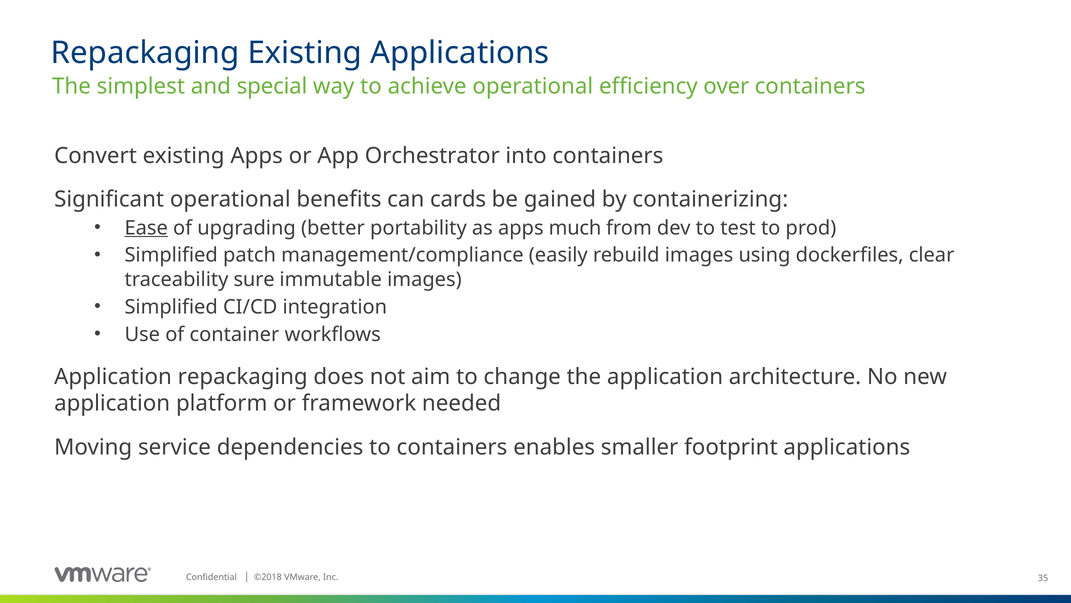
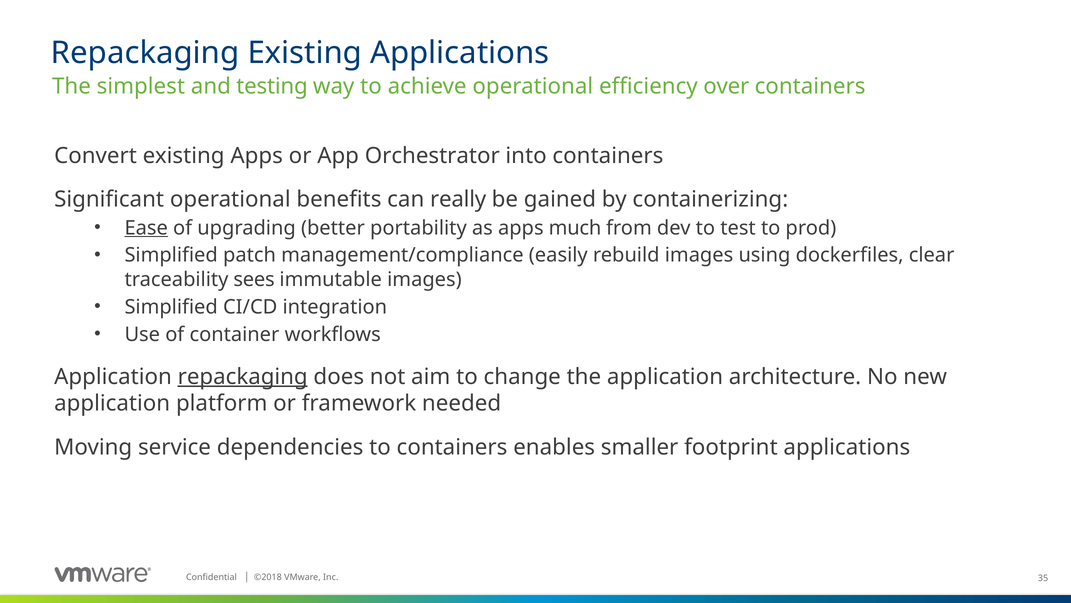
special: special -> testing (272, 86)
cards: cards -> really (458, 199)
sure: sure -> sees (254, 279)
repackaging underline: none -> present (243, 377)
